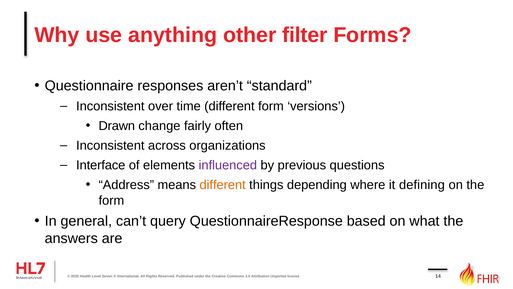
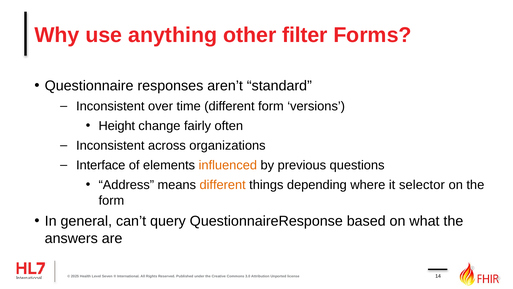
Drawn: Drawn -> Height (117, 126)
influenced colour: purple -> orange (228, 165)
defining: defining -> selector (422, 185)
